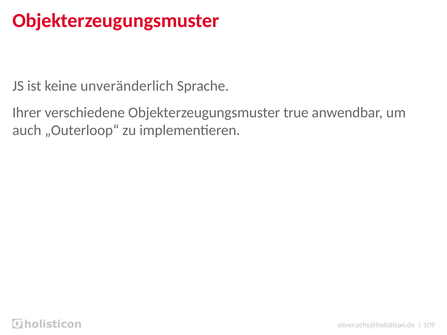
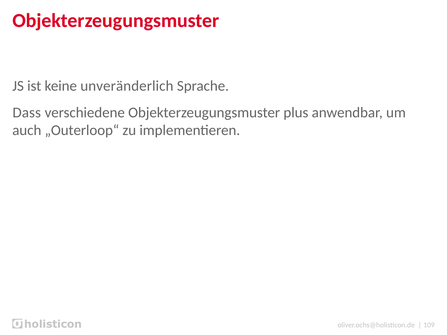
Ihrer: Ihrer -> Dass (27, 113)
true: true -> plus (296, 113)
